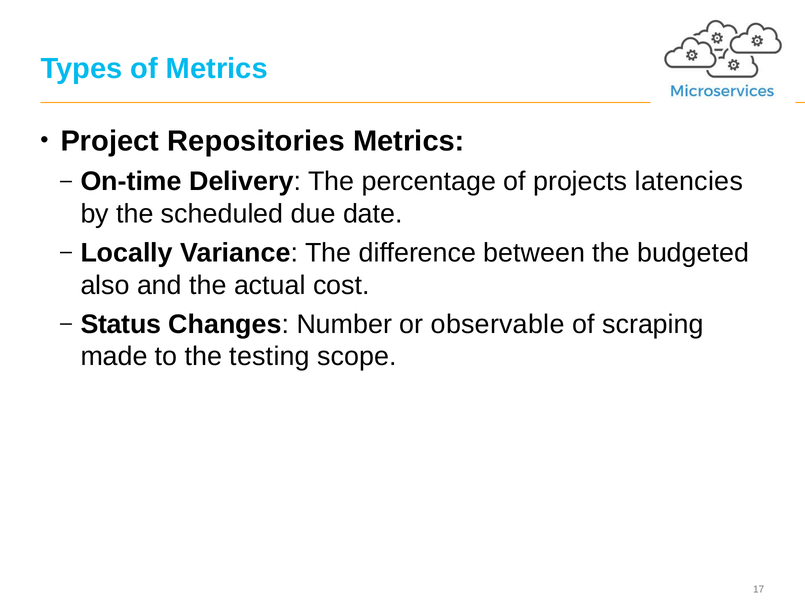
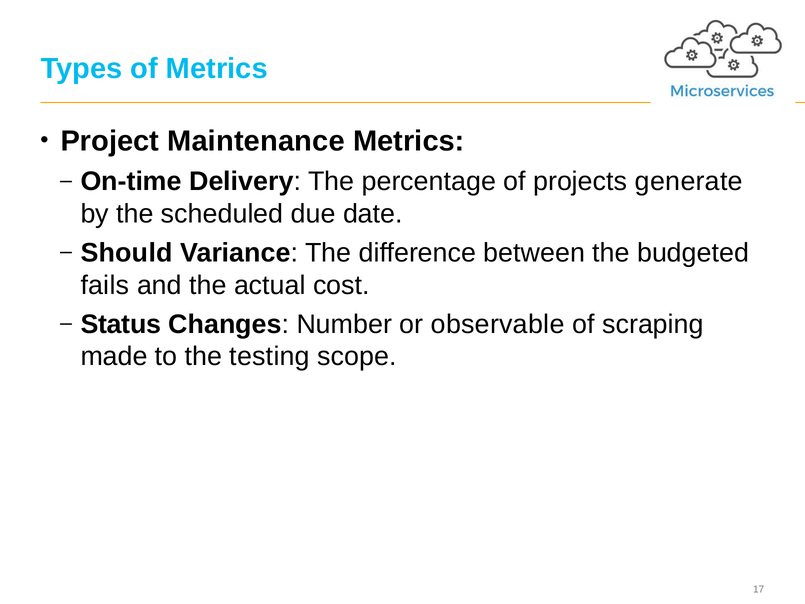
Repositories: Repositories -> Maintenance (256, 141)
latencies: latencies -> generate (689, 181)
Locally: Locally -> Should (127, 253)
also: also -> fails (105, 285)
